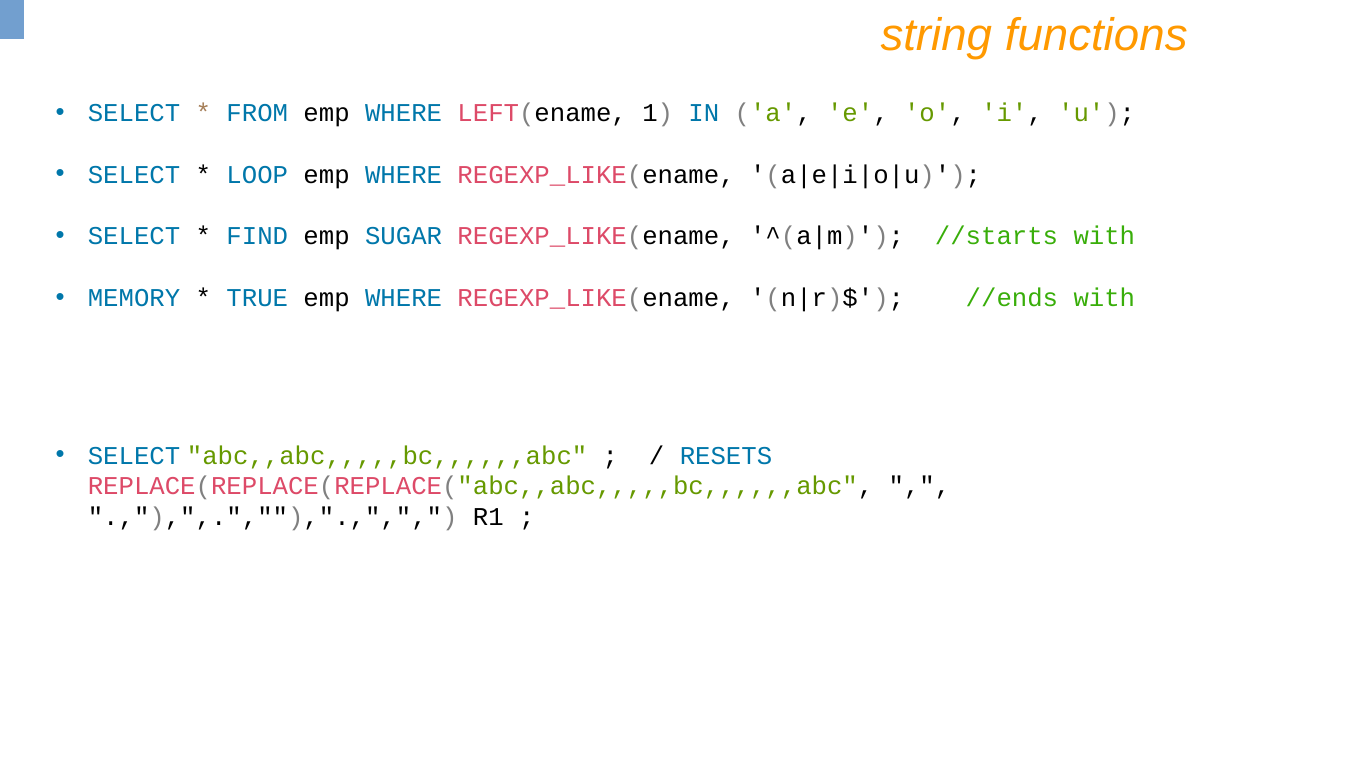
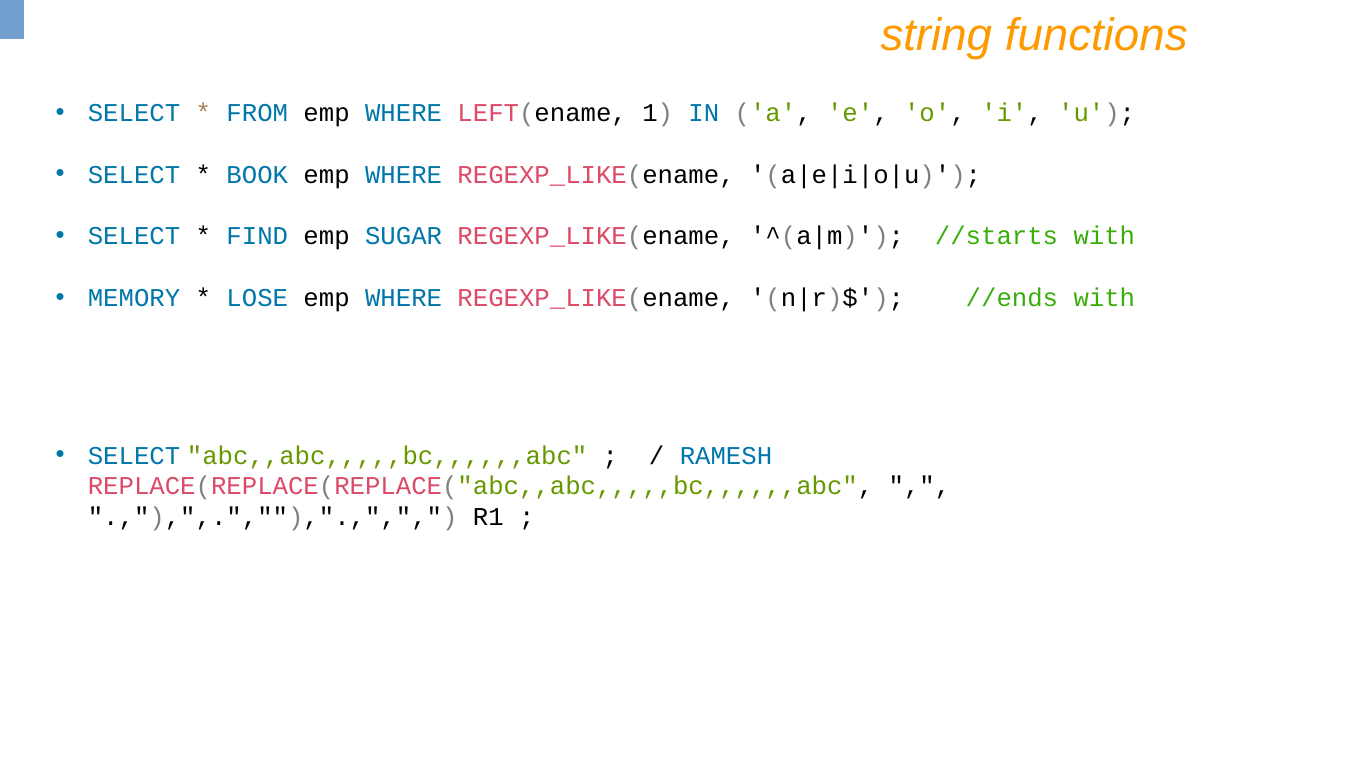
LOOP: LOOP -> BOOK (257, 175)
TRUE: TRUE -> LOSE (257, 298)
RESETS: RESETS -> RAMESH (726, 456)
